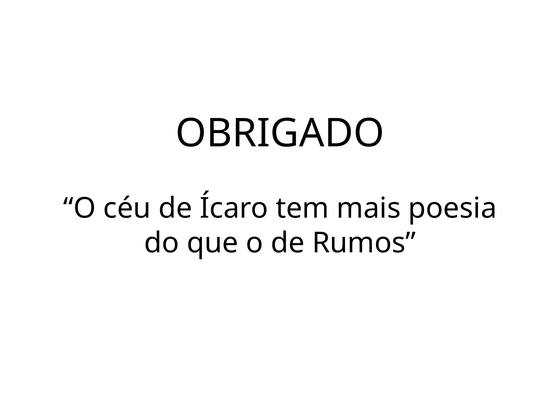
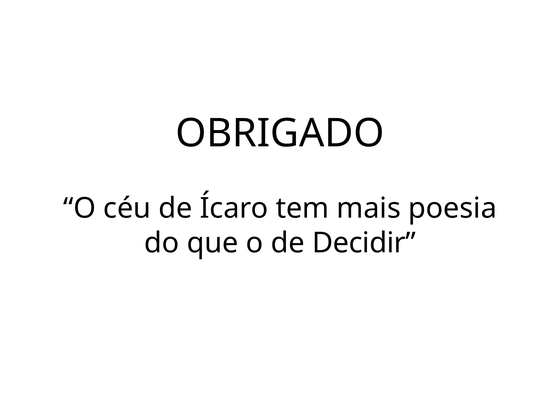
Rumos: Rumos -> Decidir (364, 243)
